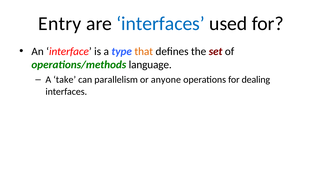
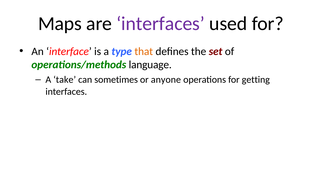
Entry: Entry -> Maps (60, 24)
interfaces colour: blue -> purple (161, 24)
parallelism: parallelism -> sometimes (116, 80)
dealing: dealing -> getting (256, 80)
